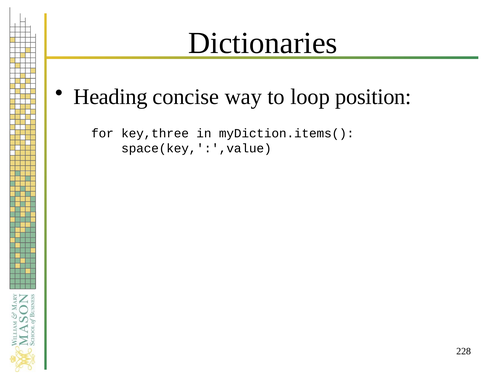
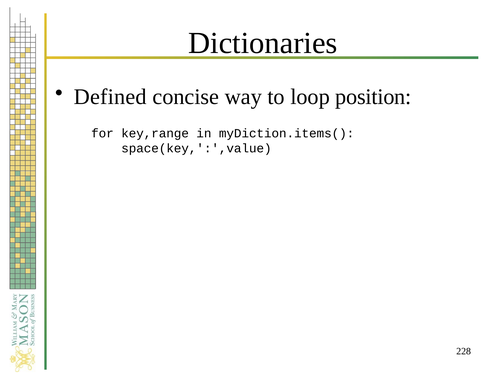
Heading: Heading -> Defined (110, 97)
key,three: key,three -> key,range (155, 133)
